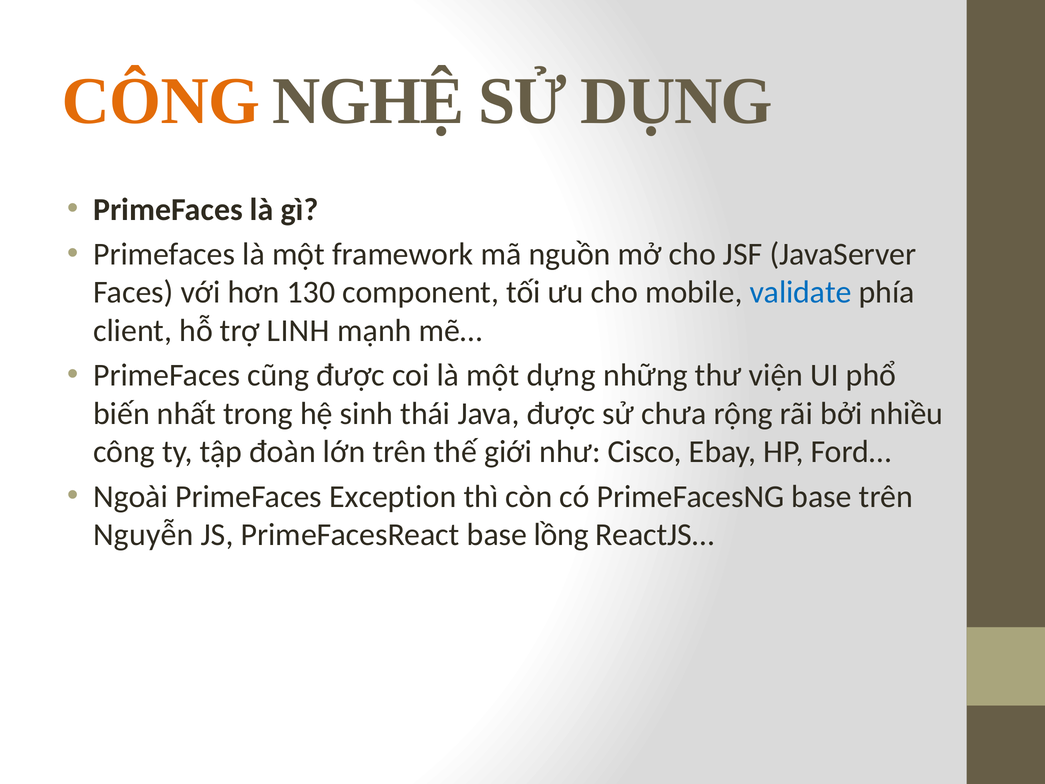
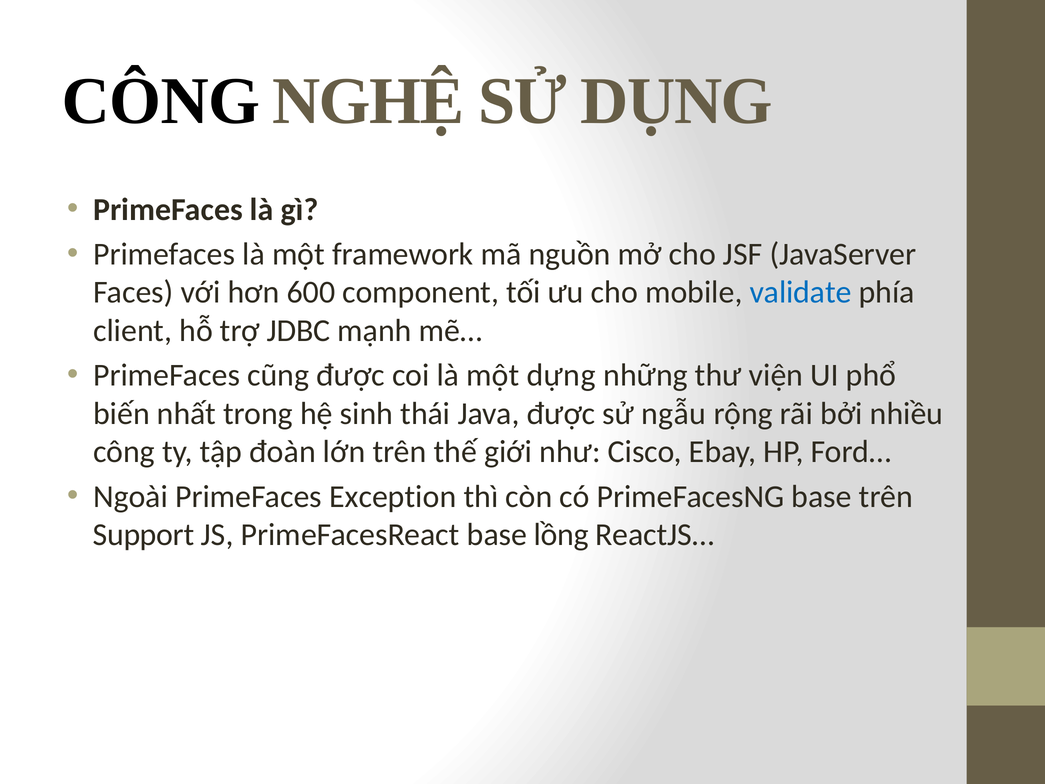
CÔNG colour: orange -> black (161, 101)
130: 130 -> 600 (311, 292)
LINH: LINH -> JDBC (299, 331)
chưa: chưa -> ngẫu (674, 414)
Nguyễn: Nguyễn -> Support (144, 535)
